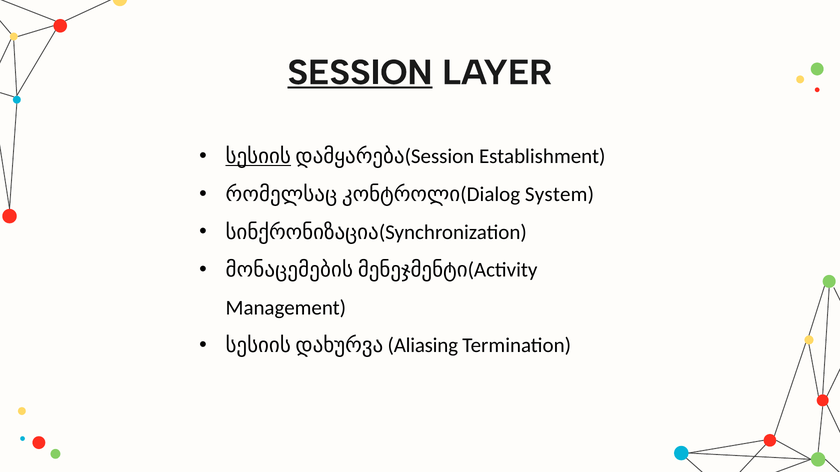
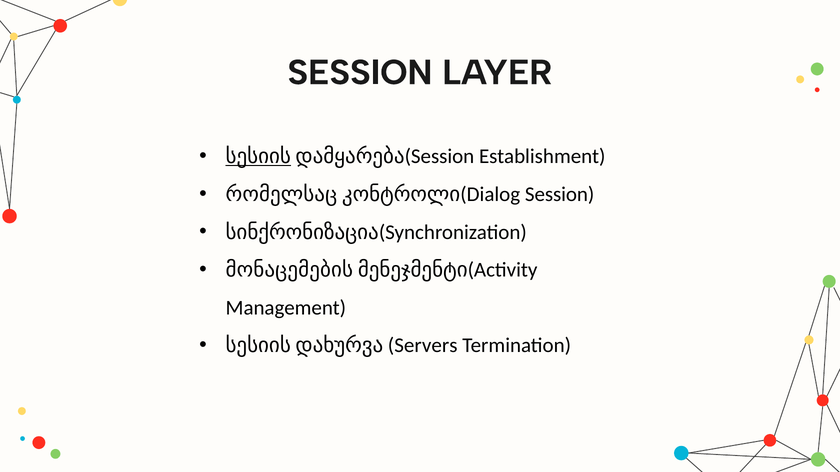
SESSION underline: present -> none (360, 73)
კონტროლი(Dialog System: System -> Session (560, 195)
Aliasing: Aliasing -> Servers (423, 346)
